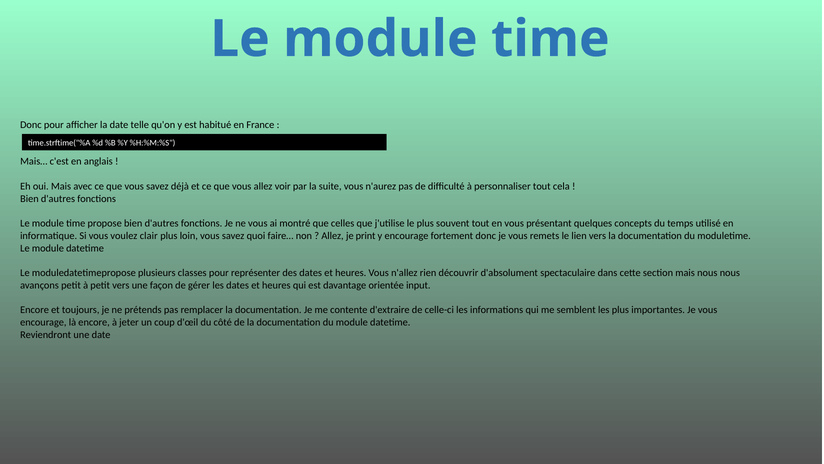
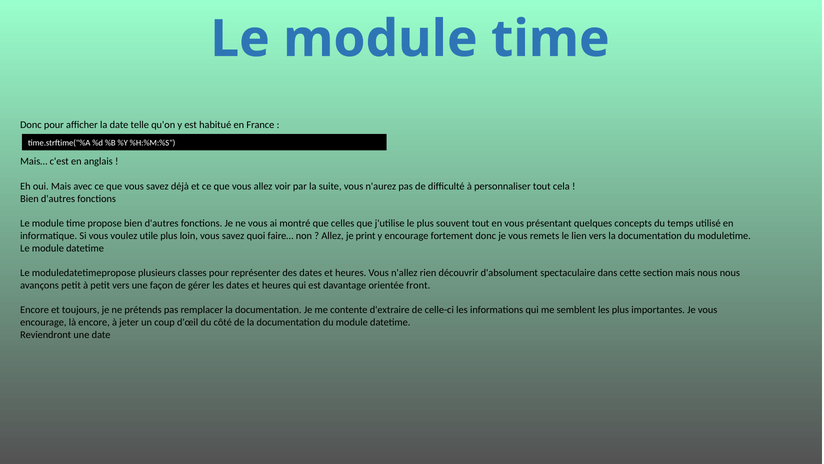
clair: clair -> utile (149, 236)
input: input -> front (418, 285)
